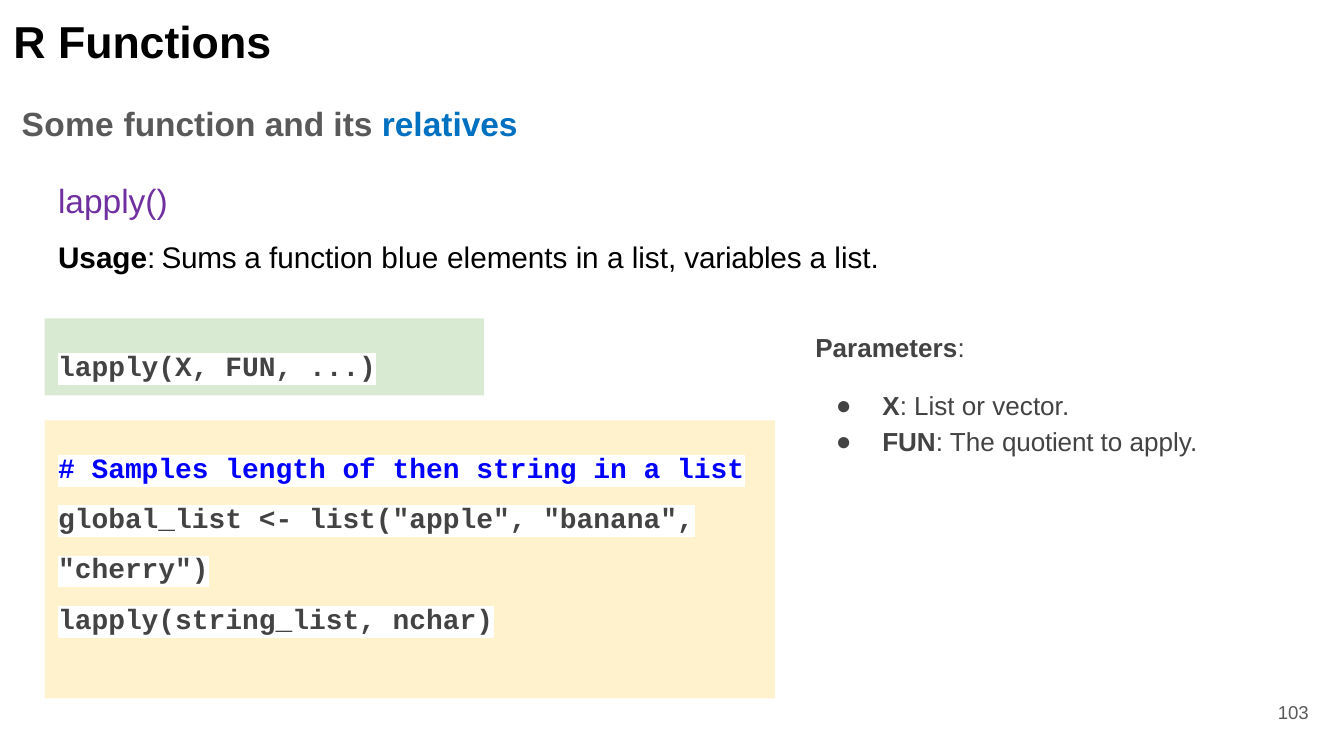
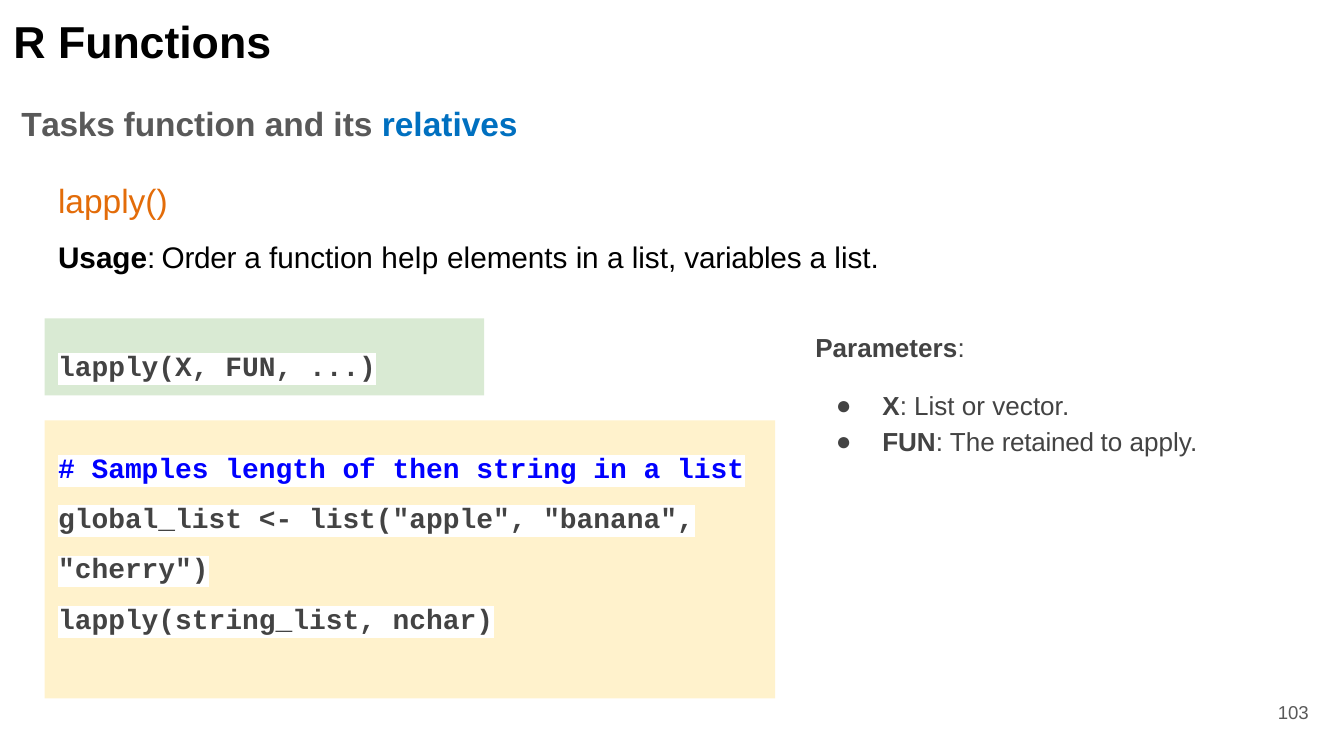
Some: Some -> Tasks (68, 125)
lapply( colour: purple -> orange (113, 202)
Sums: Sums -> Order (199, 258)
blue: blue -> help (410, 258)
quotient: quotient -> retained (1048, 443)
